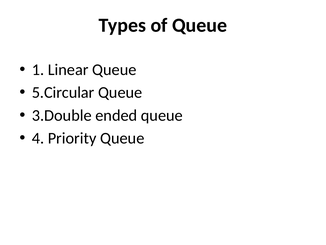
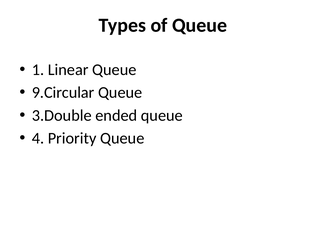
5.Circular: 5.Circular -> 9.Circular (63, 92)
